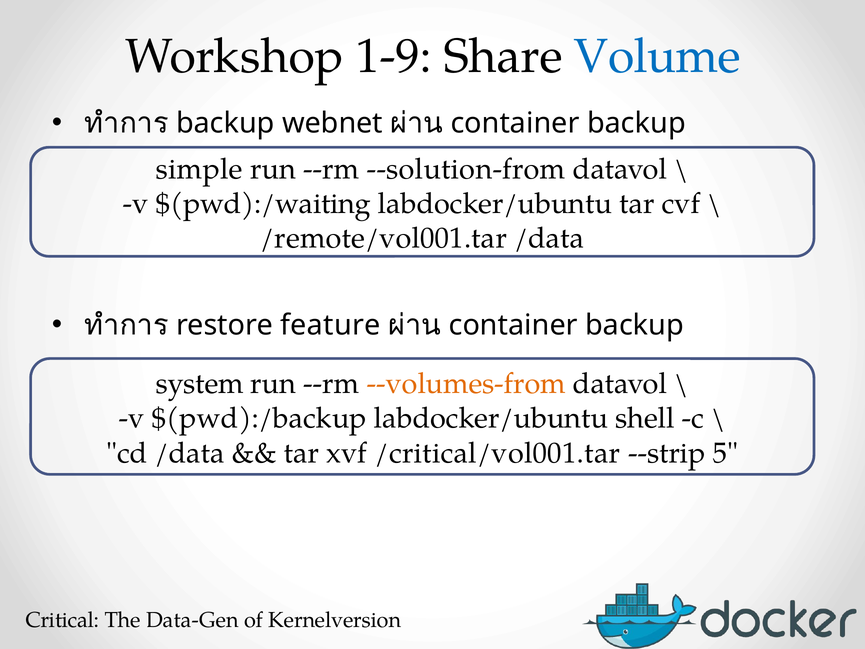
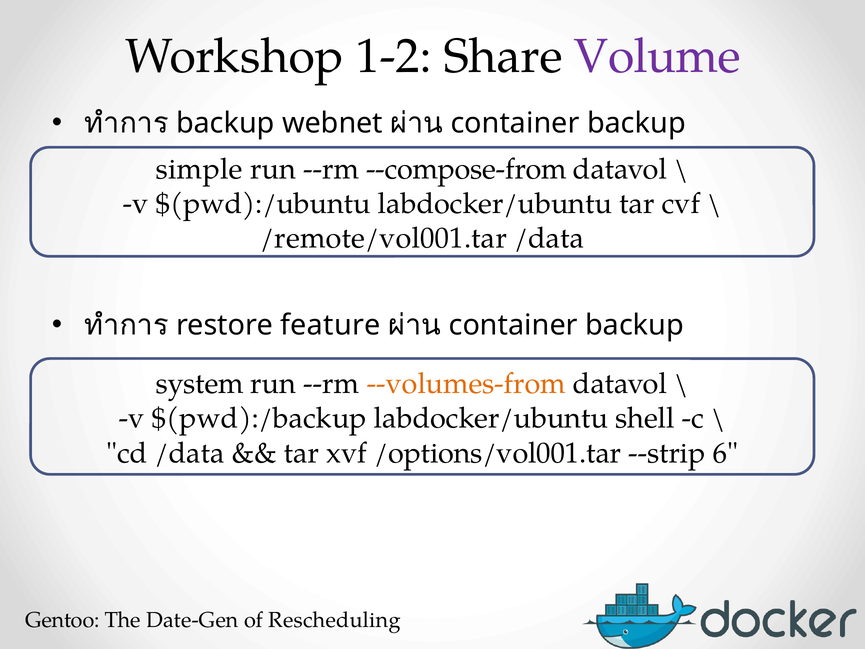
1-9: 1-9 -> 1-2 (394, 56)
Volume colour: blue -> purple (657, 56)
--solution-from: --solution-from -> --compose-from (466, 169)
$(pwd):/waiting: $(pwd):/waiting -> $(pwd):/ubuntu (263, 204)
/critical/vol001.tar: /critical/vol001.tar -> /options/vol001.tar (498, 453)
5: 5 -> 6 (725, 453)
Critical: Critical -> Gentoo (62, 620)
Data-Gen: Data-Gen -> Date-Gen (192, 620)
Kernelversion: Kernelversion -> Rescheduling (335, 620)
